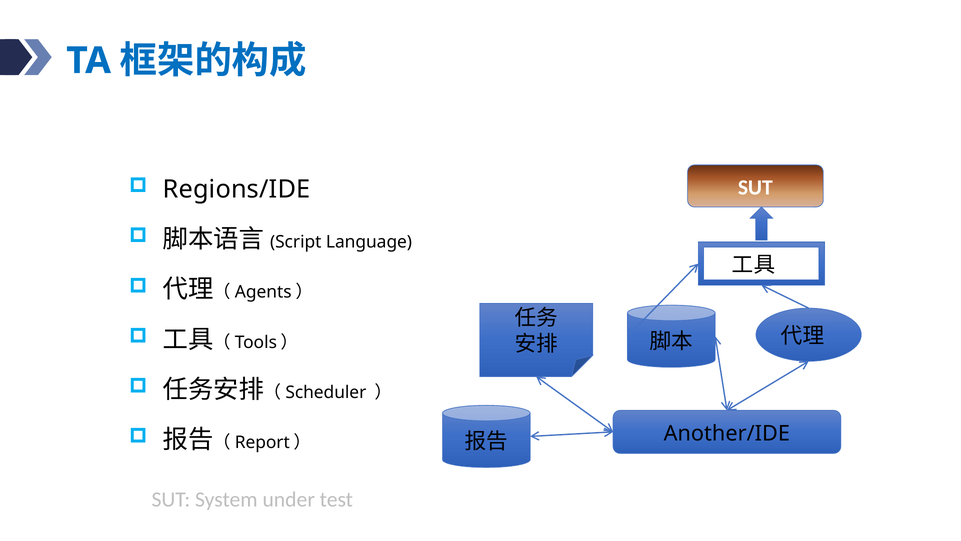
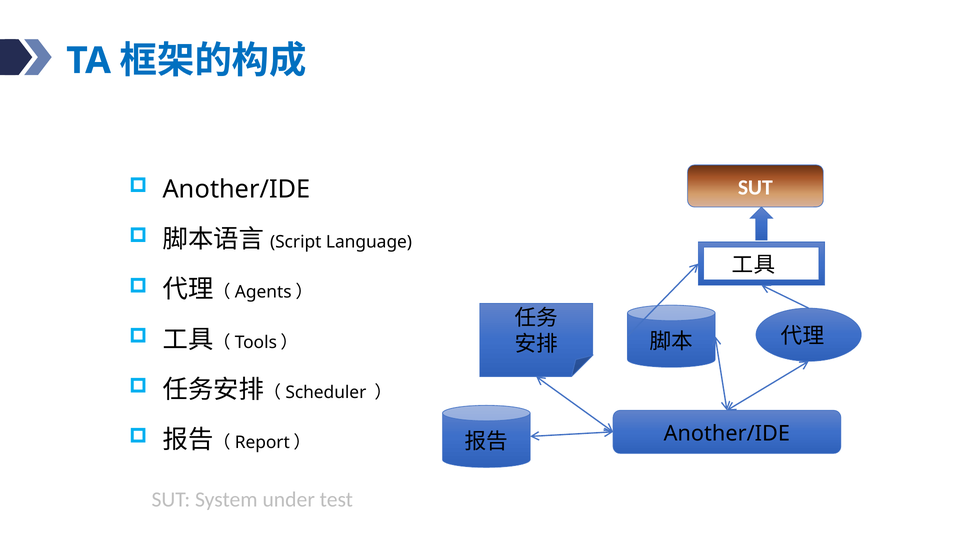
Regions/IDE: Regions/IDE -> Another/IDE (237, 189)
